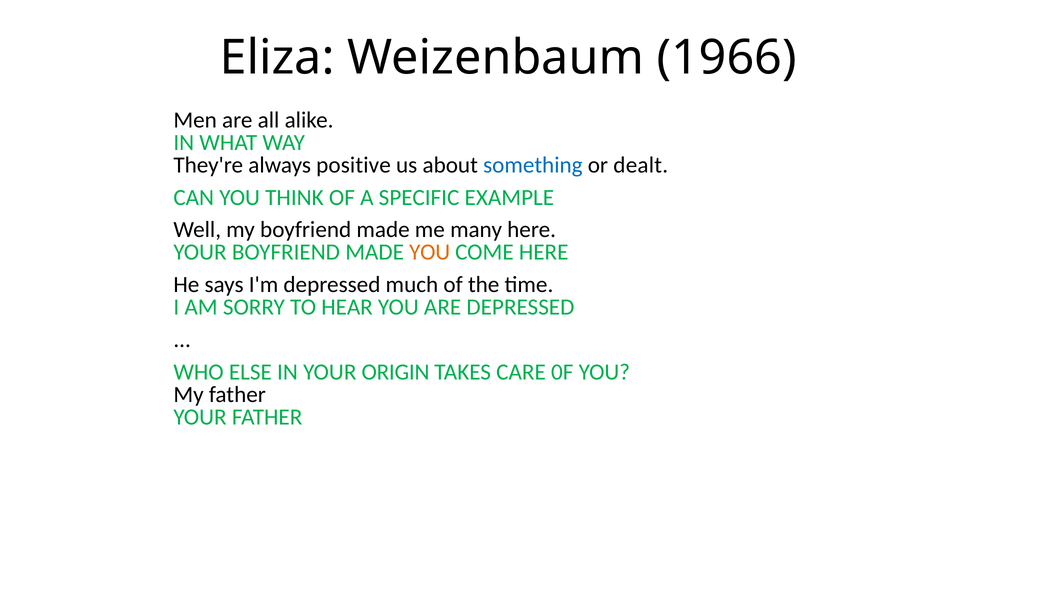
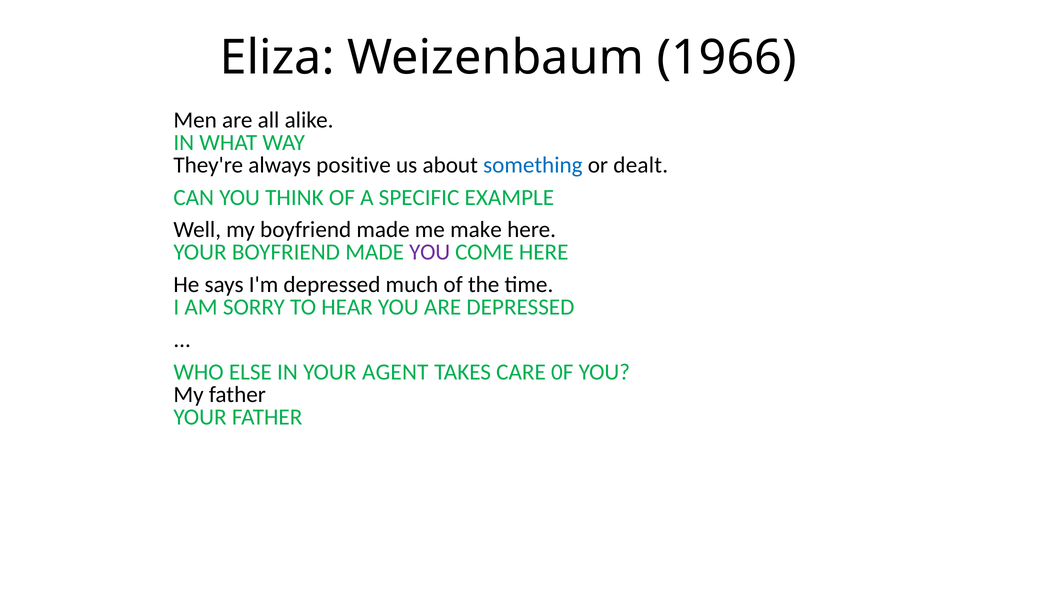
many: many -> make (476, 230)
YOU colour: orange -> purple (430, 253)
ORIGIN: ORIGIN -> AGENT (395, 372)
